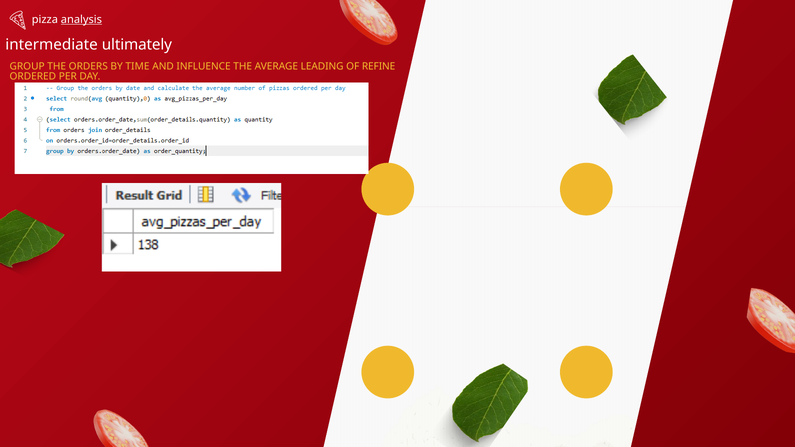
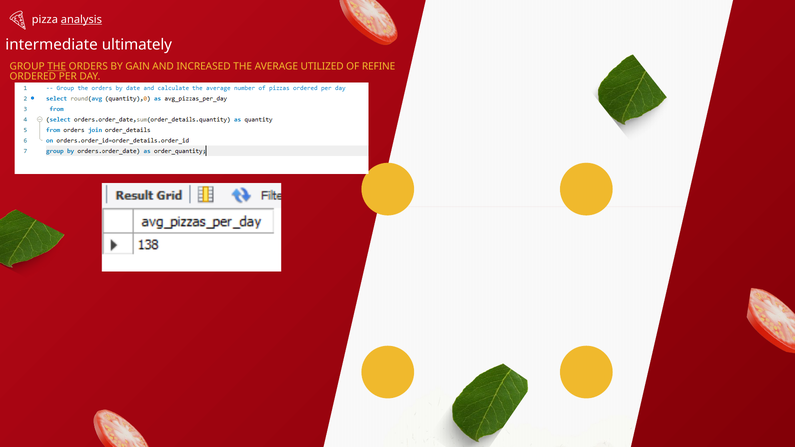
THE underline: none -> present (57, 66)
TIME: TIME -> GAIN (138, 66)
INFLUENCE: INFLUENCE -> INCREASED (204, 66)
LEADING: LEADING -> UTILIZED (322, 66)
